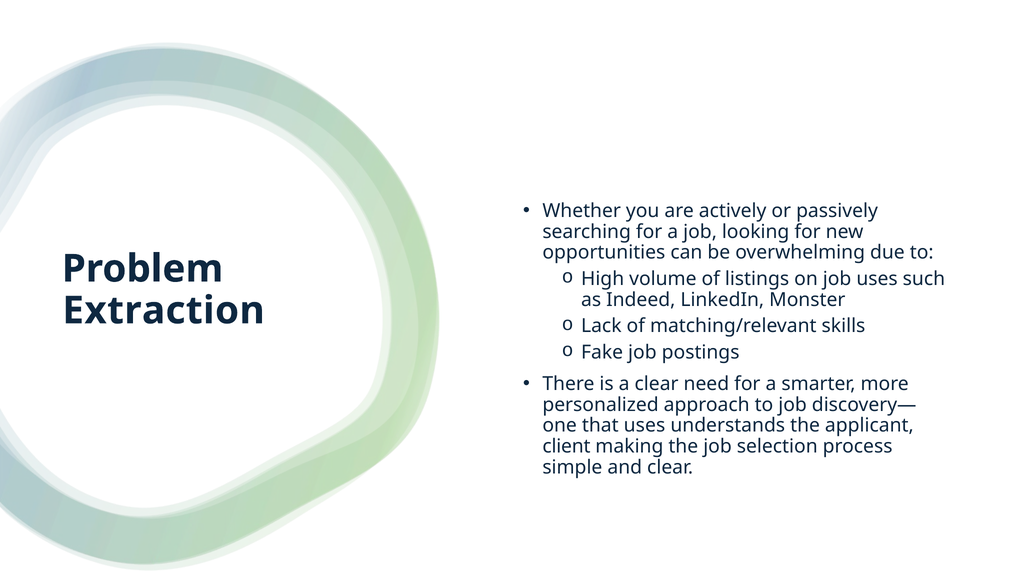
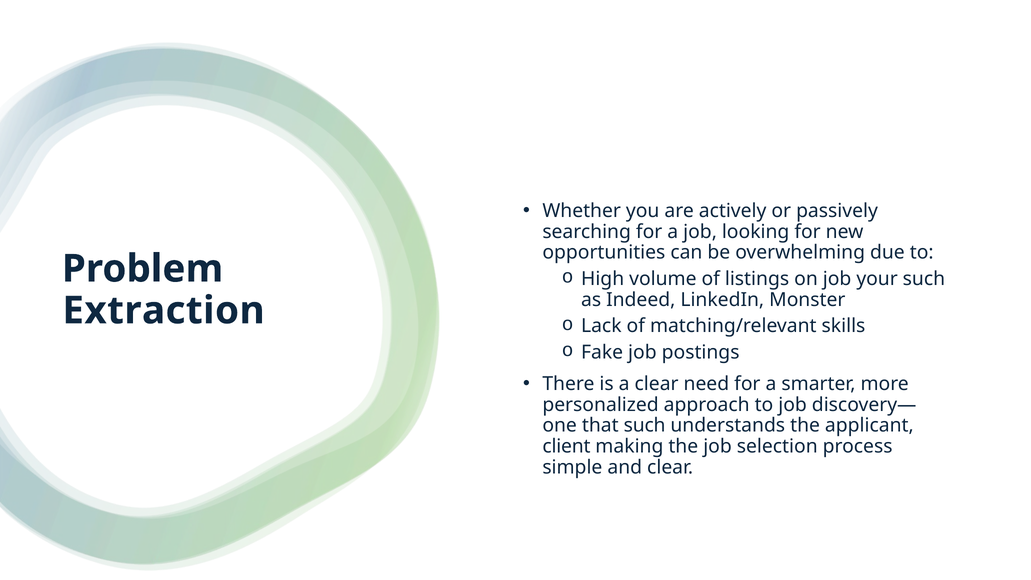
job uses: uses -> your (877, 279)
that uses: uses -> such (645, 426)
